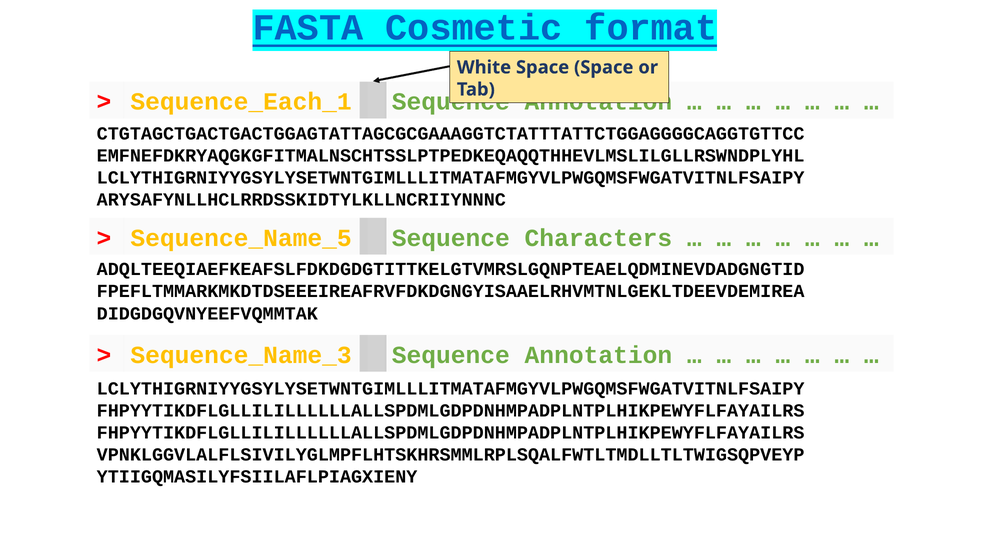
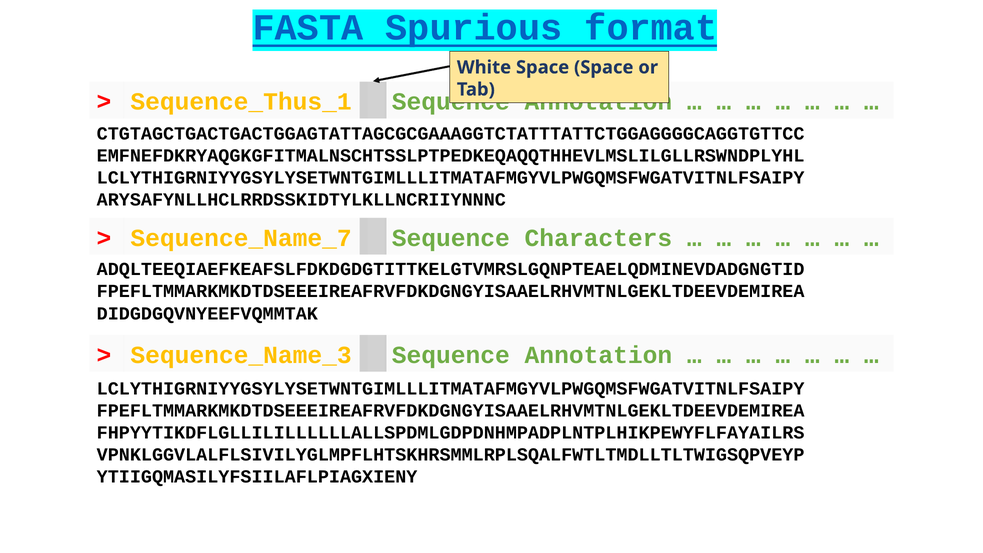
Cosmetic: Cosmetic -> Spurious (474, 28)
Sequence_Each_1: Sequence_Each_1 -> Sequence_Thus_1 (241, 102)
Sequence_Name_5: Sequence_Name_5 -> Sequence_Name_7 (241, 238)
FHPYYTIKDFLGLLILILLLLLLALLSPDMLGDPDNHMPADPLNTPLHIKPEWYFLFAYAILRS: FHPYYTIKDFLGLLILILLLLLLALLSPDMLGDPDNHMPADPLNTPLHIKPEWYFLFAYAILRS -> FPEFLTMMARKMKDTDSEEEIREAFRVFDKDGNGYISAAELRHVMTNLGEKLTDEEVDEMIREA (451, 410)
